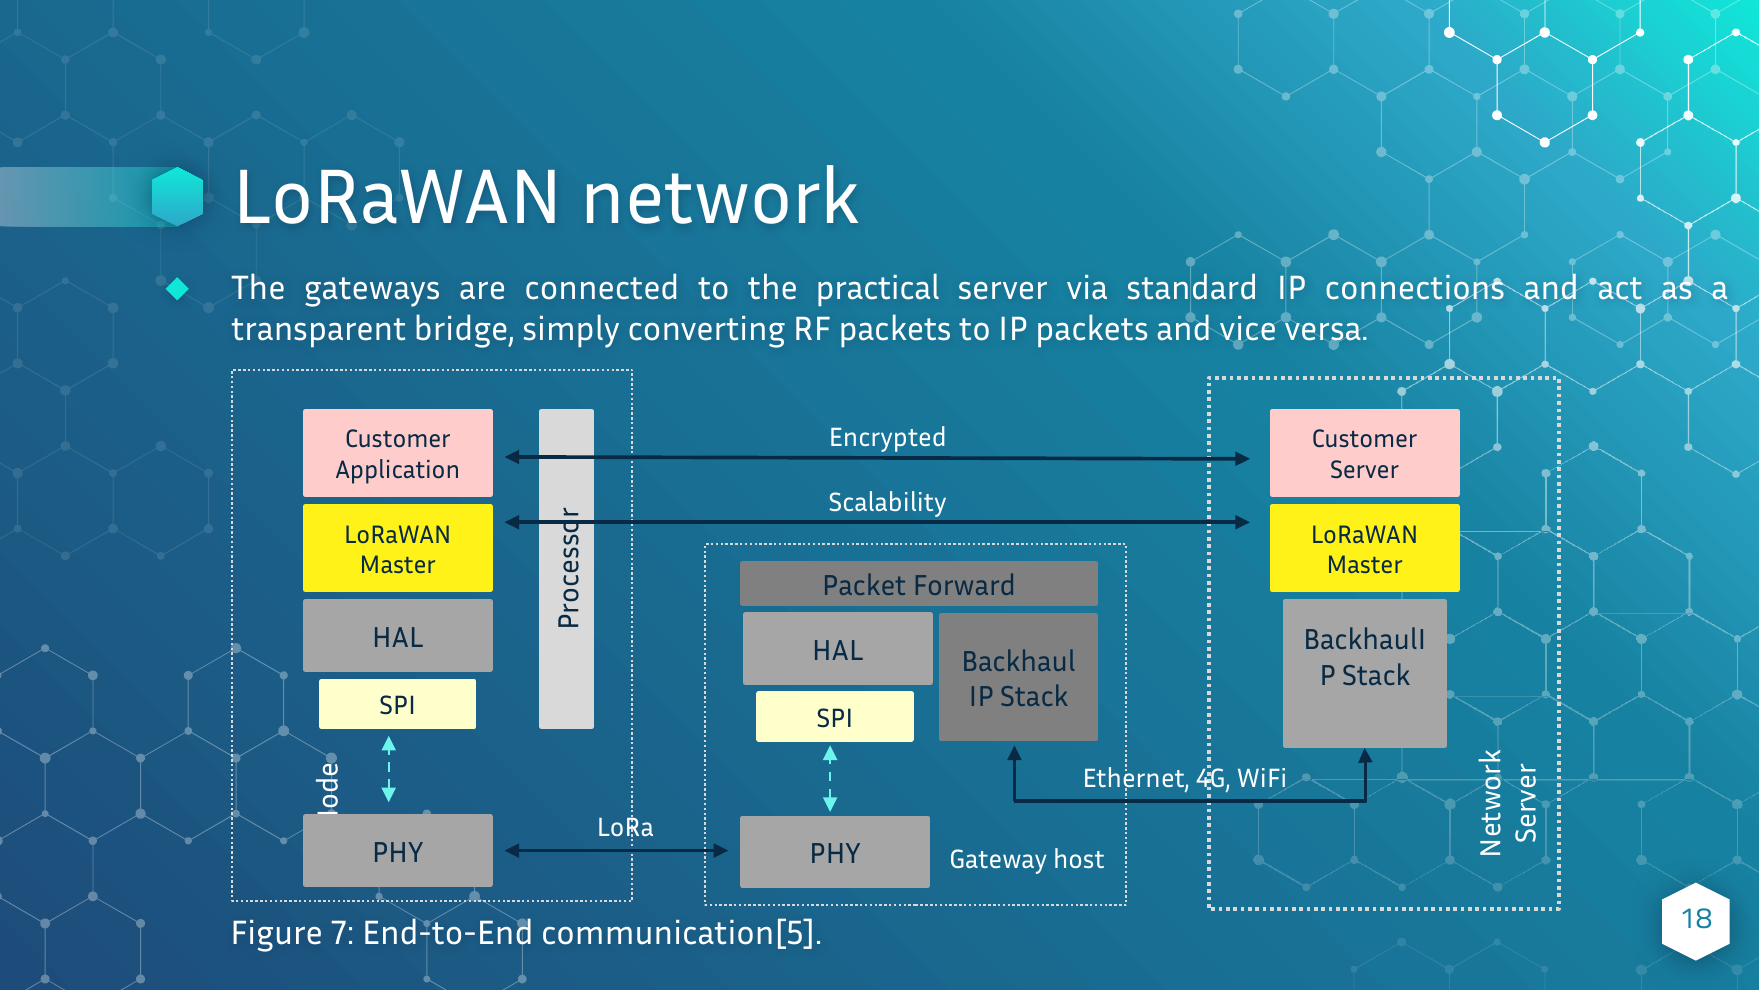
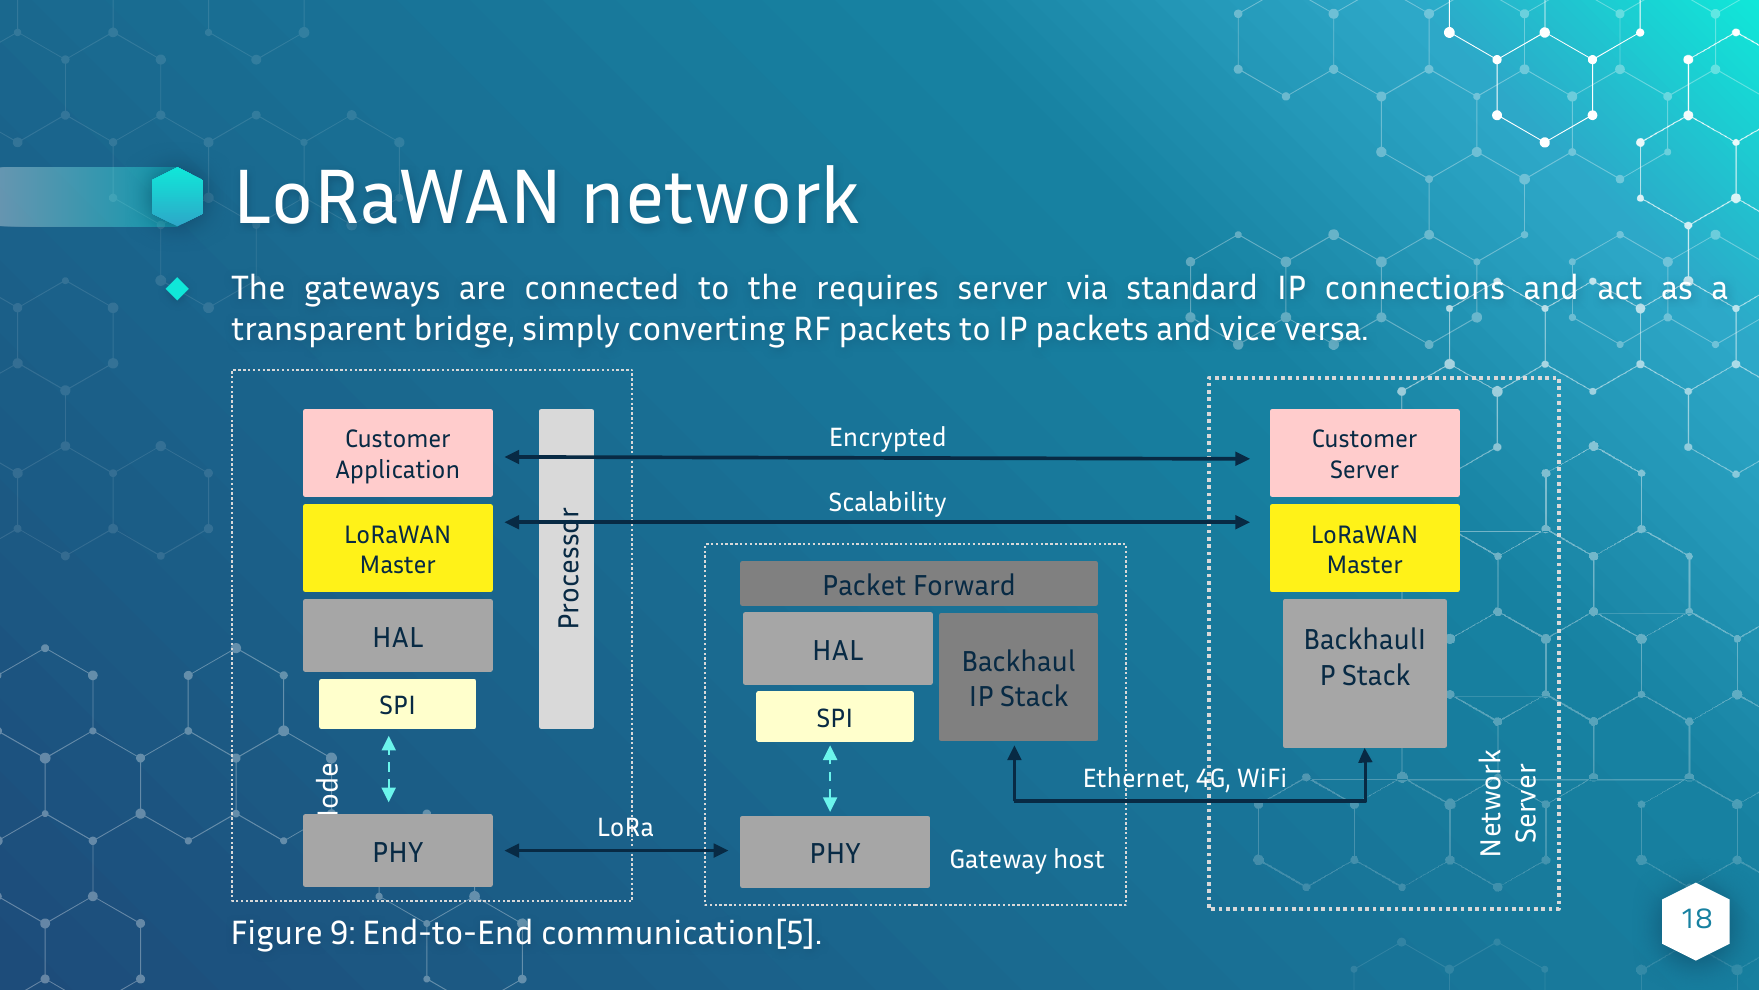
practical: practical -> requires (878, 288)
7: 7 -> 9 (343, 932)
